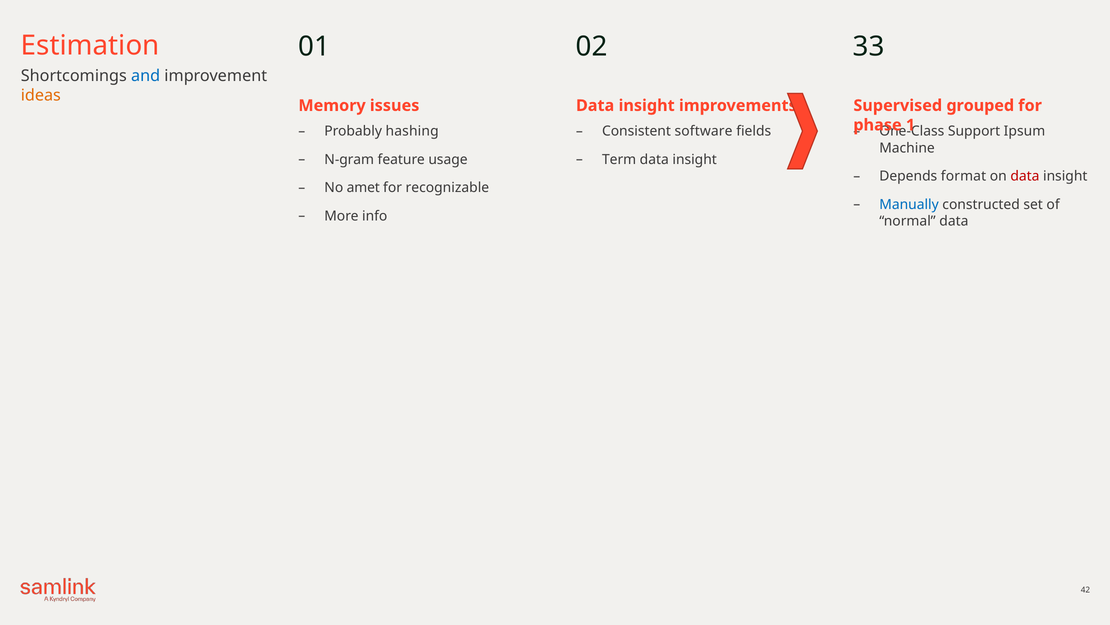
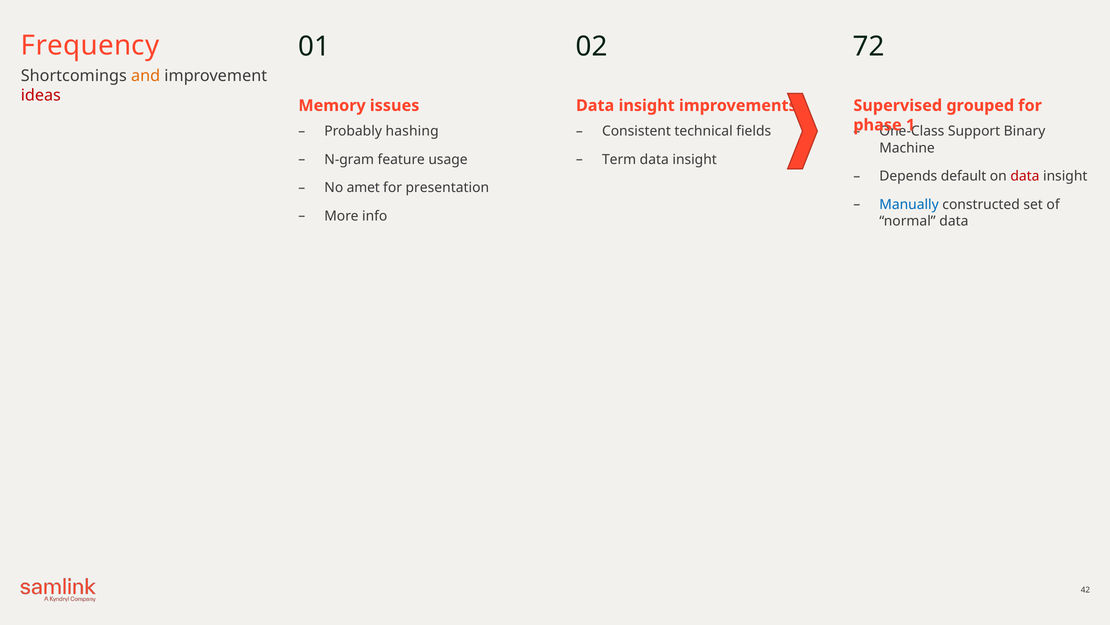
Estimation: Estimation -> Frequency (90, 45)
33: 33 -> 72 (869, 46)
and colour: blue -> orange (146, 76)
ideas colour: orange -> red (41, 95)
software: software -> technical (704, 131)
Ipsum: Ipsum -> Binary (1025, 131)
format: format -> default (964, 176)
recognizable: recognizable -> presentation (447, 188)
